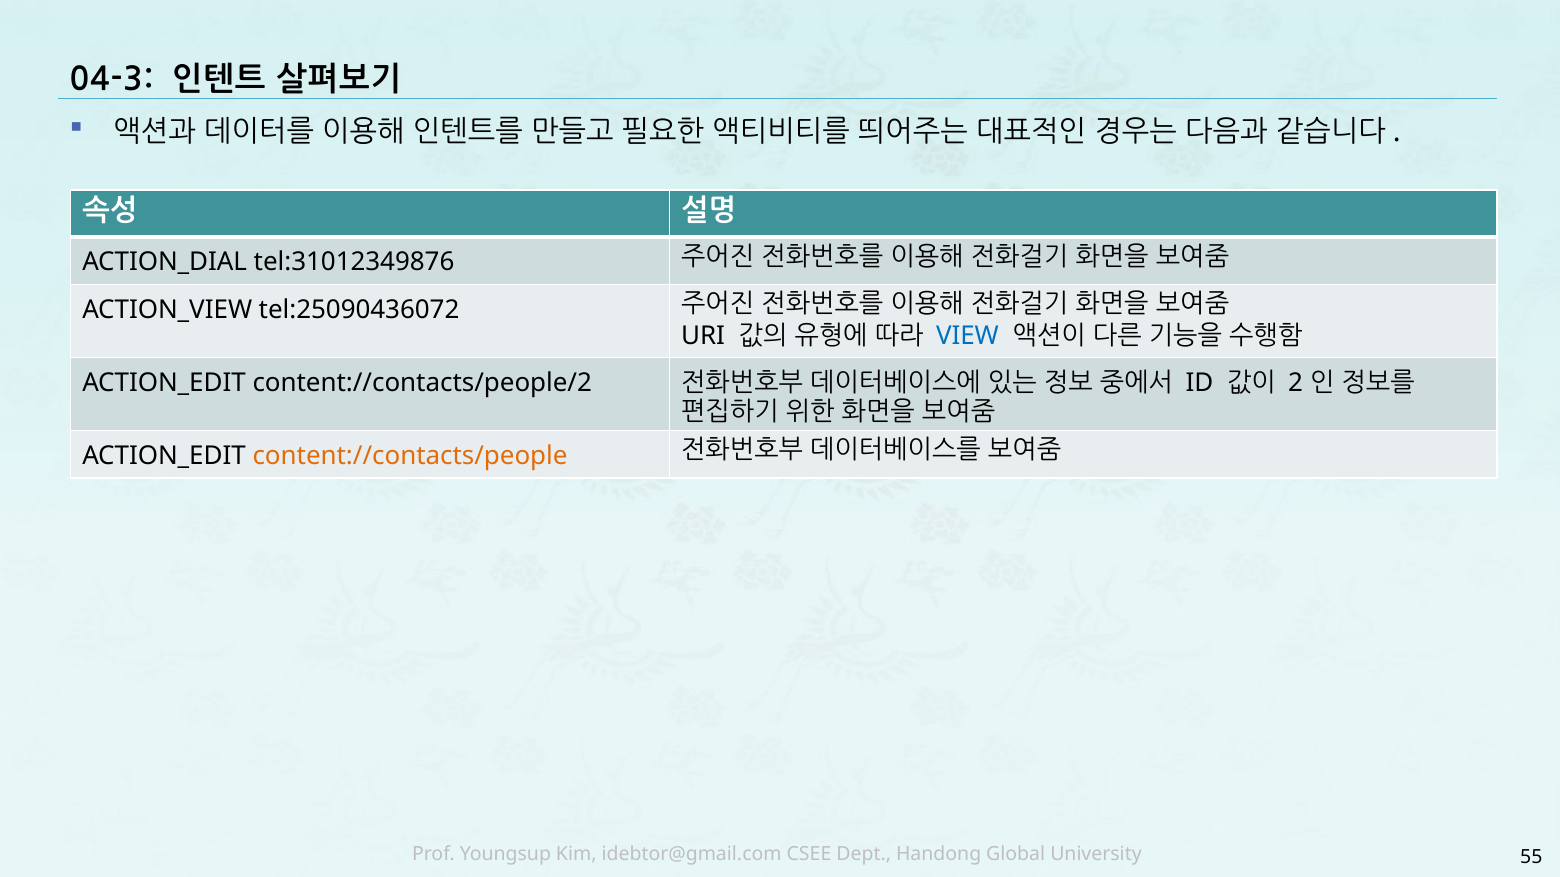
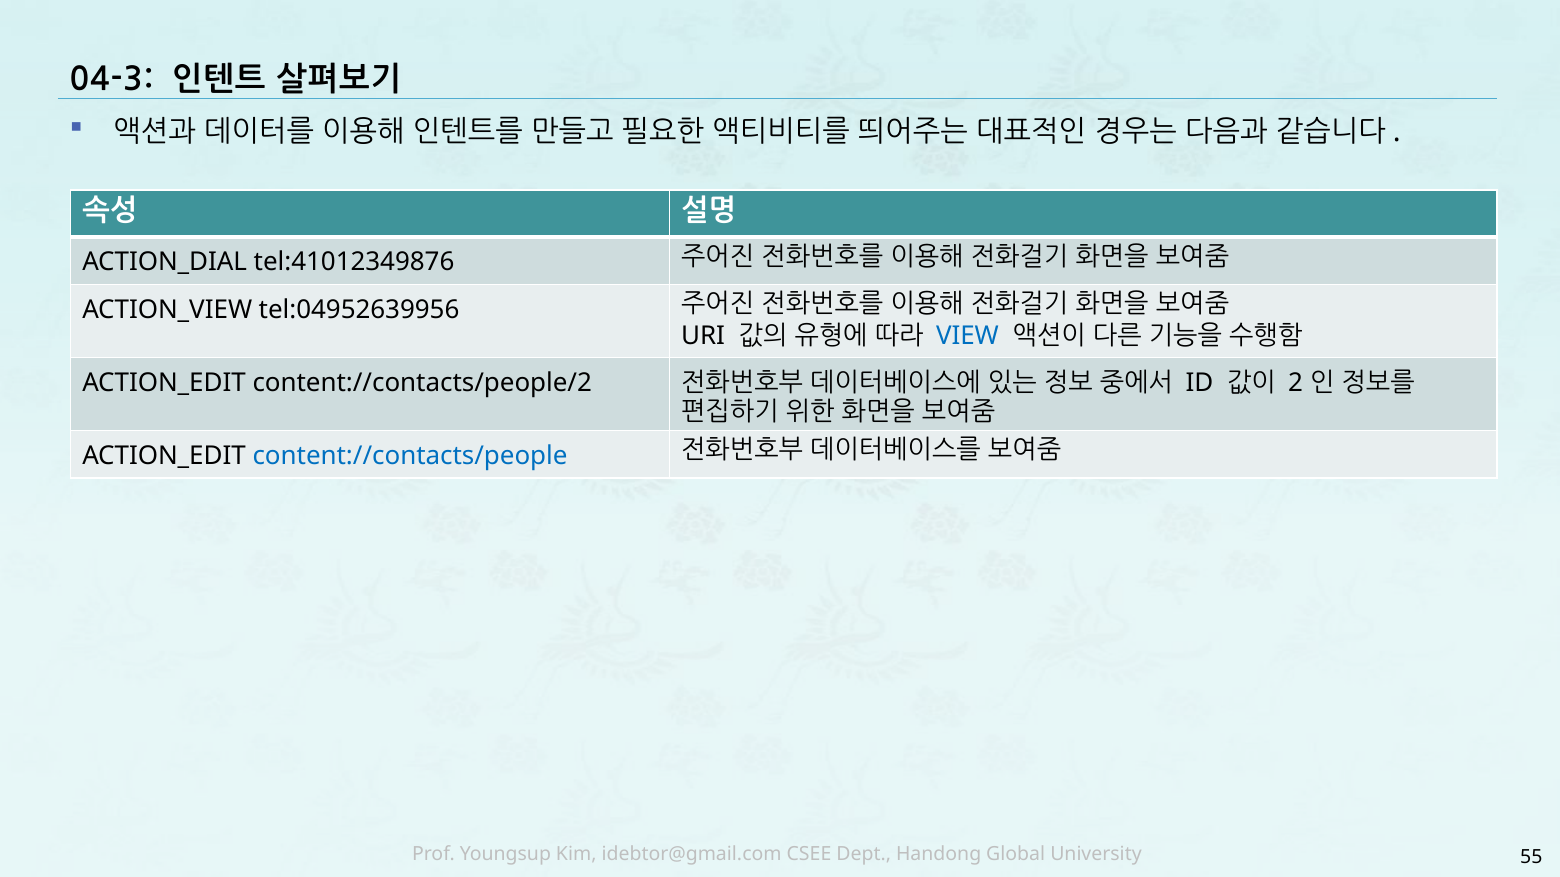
tel:31012349876: tel:31012349876 -> tel:41012349876 (354, 262)
tel:25090436072: tel:25090436072 -> tel:04952639956 (359, 310)
content://contacts/people colour: orange -> blue (410, 456)
